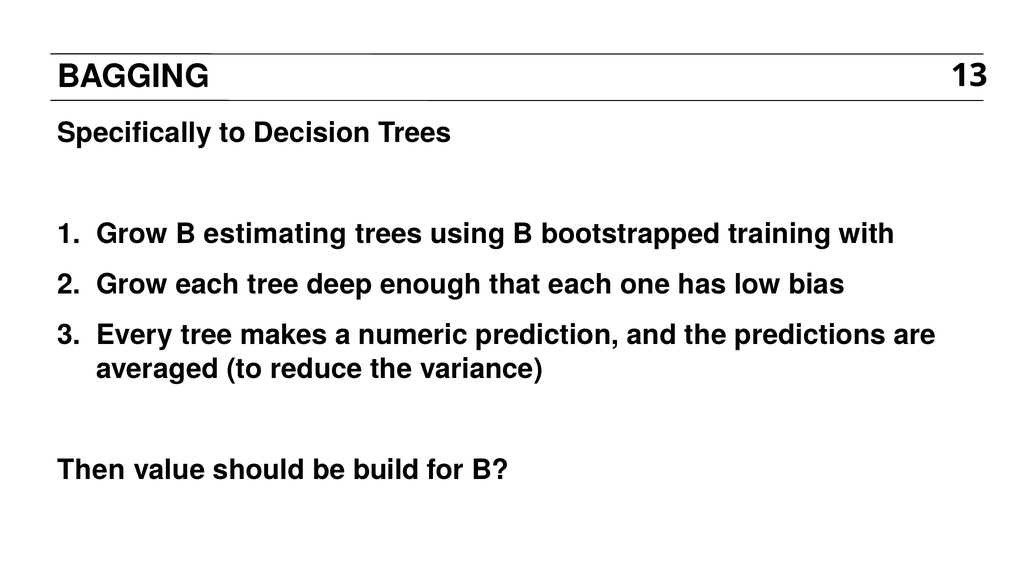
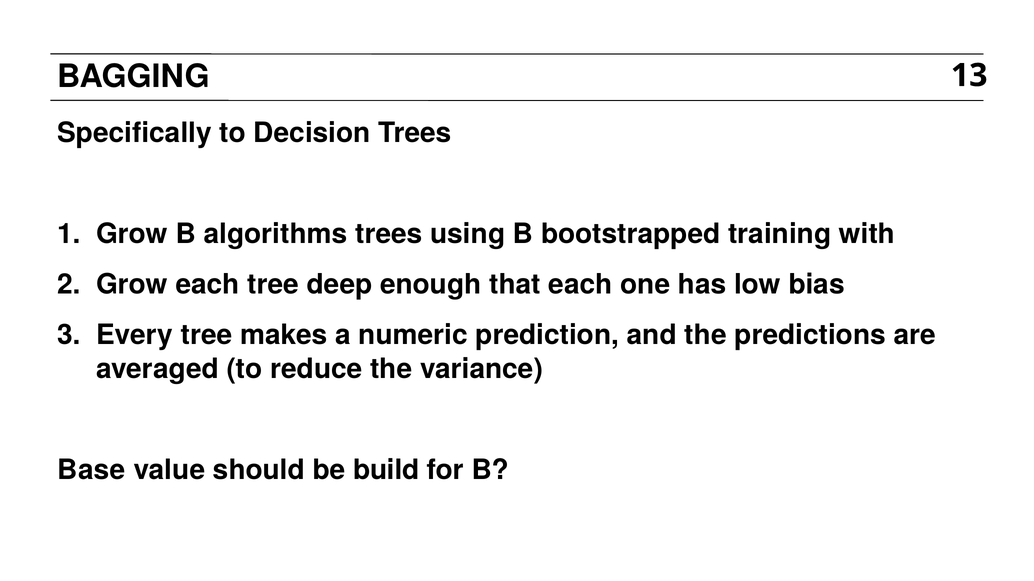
estimating: estimating -> algorithms (276, 234)
Then: Then -> Base (91, 470)
